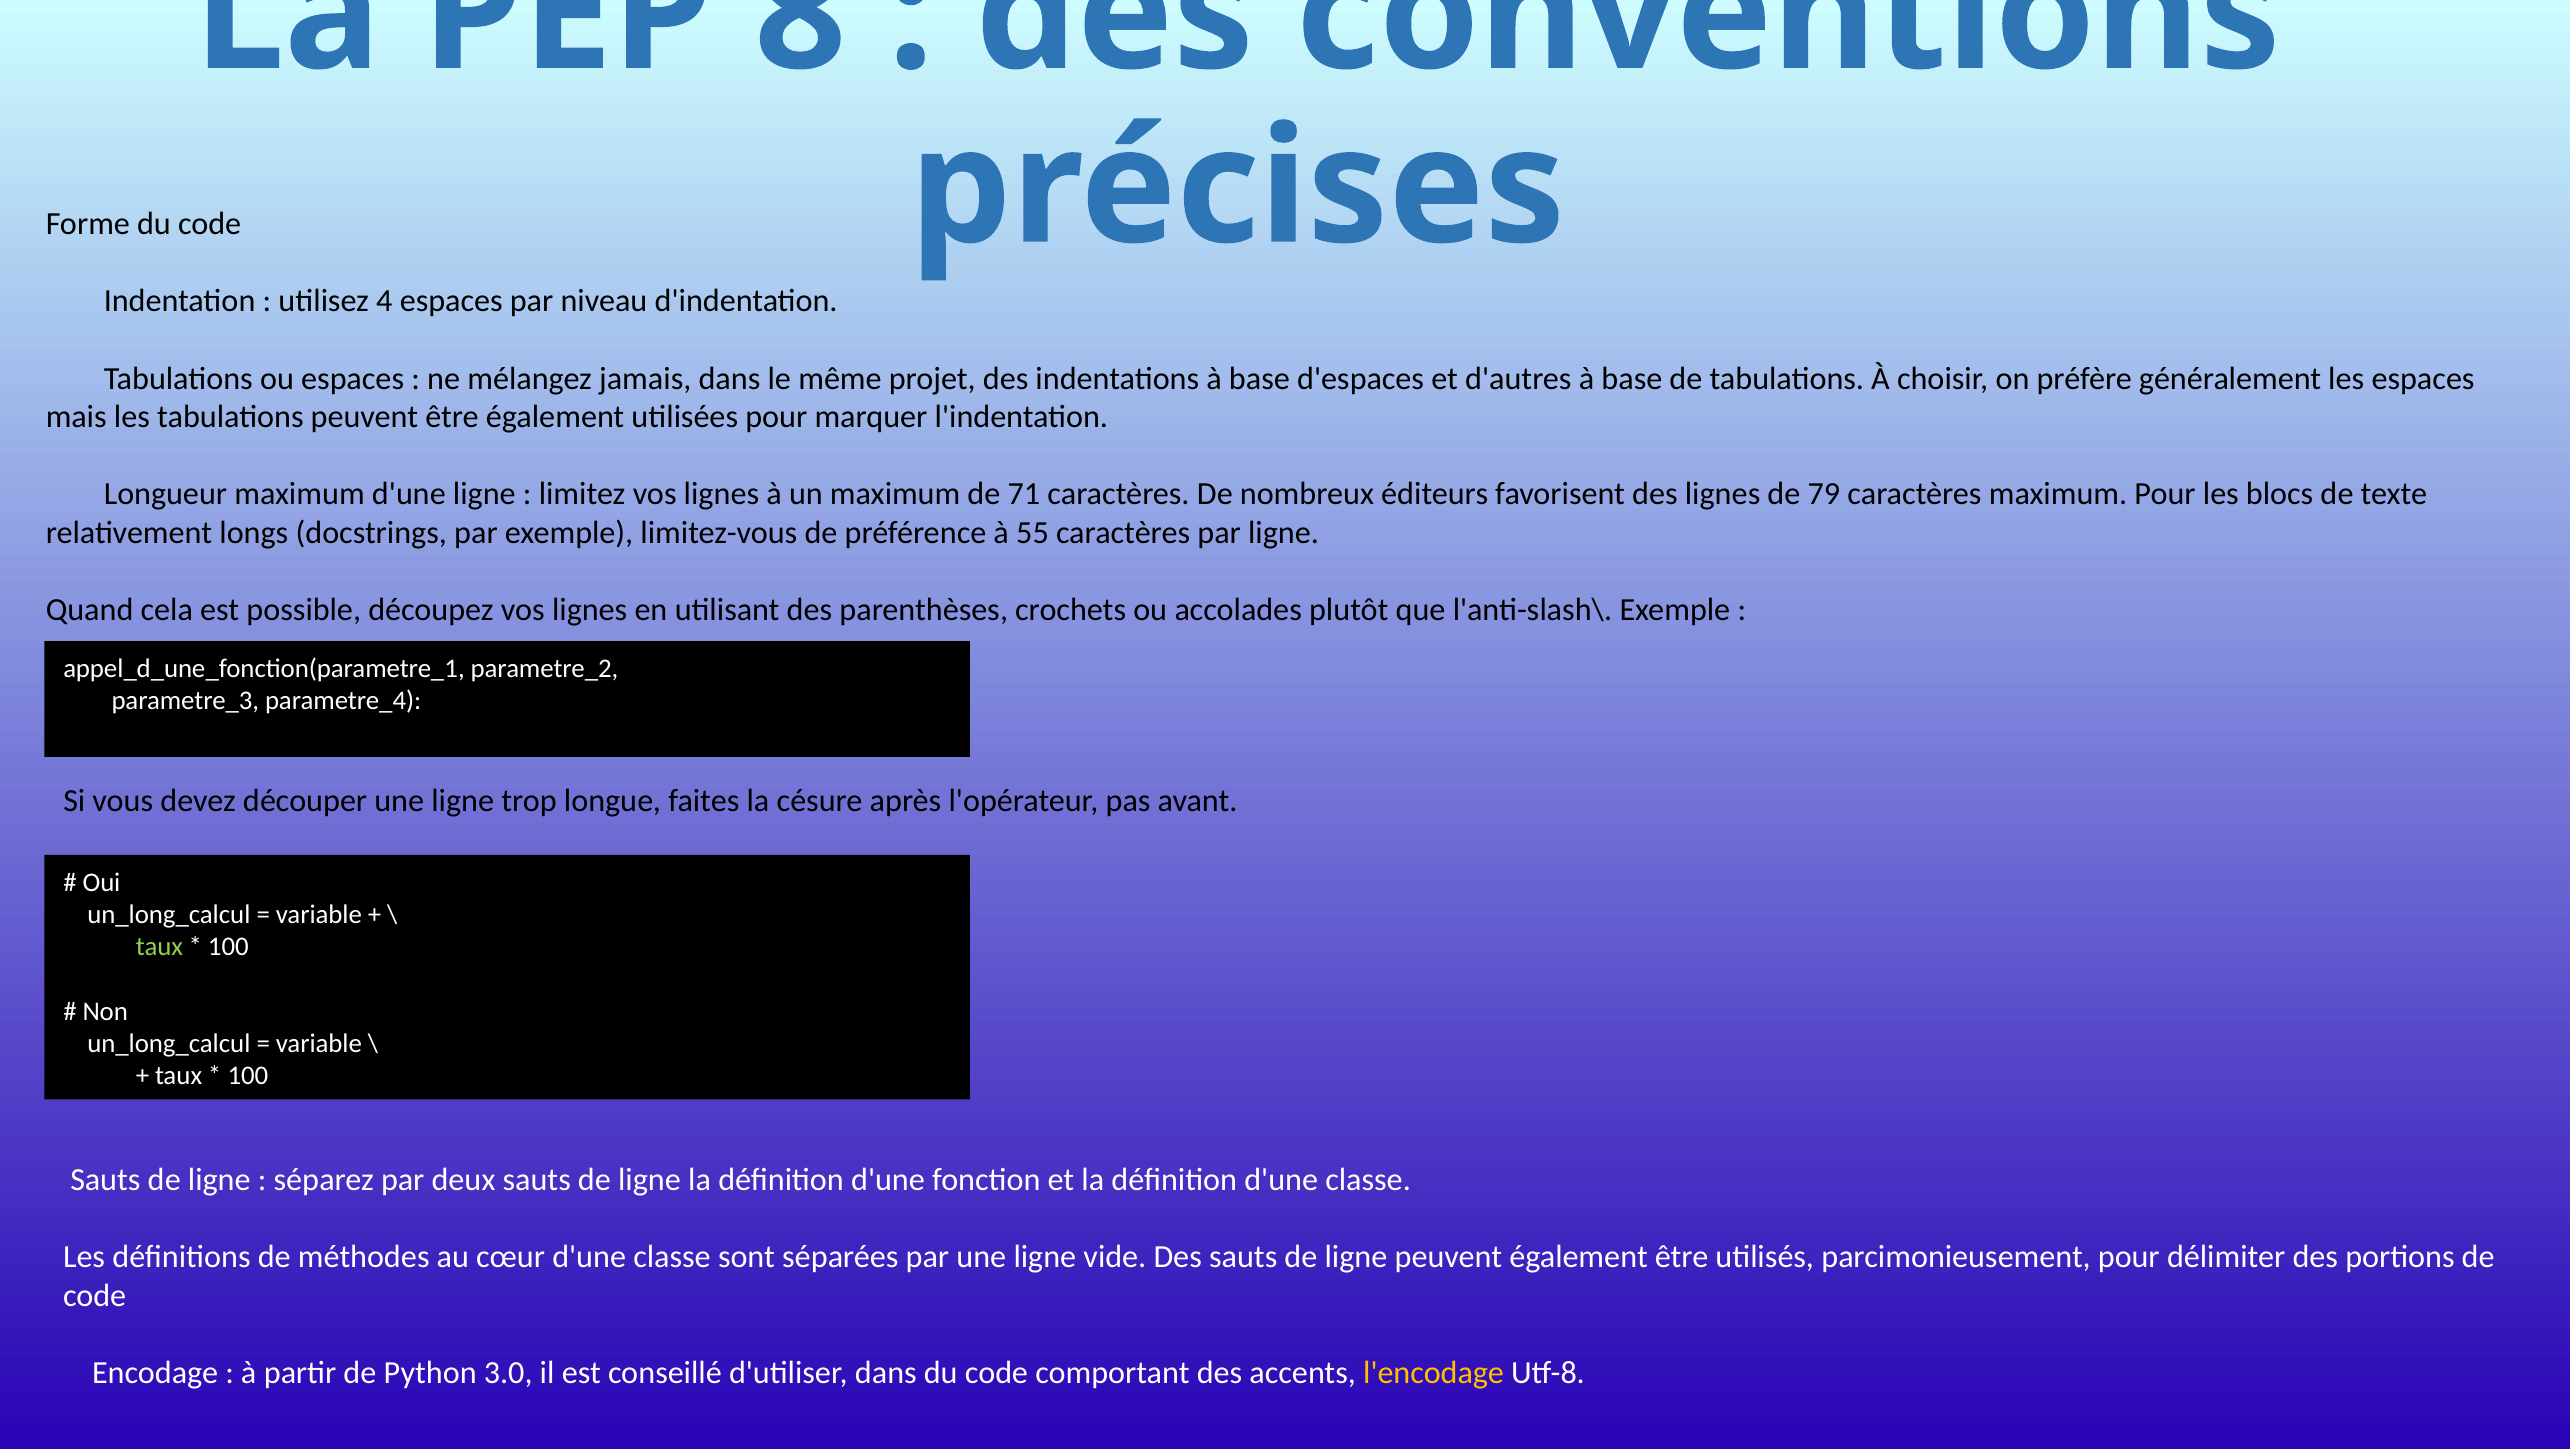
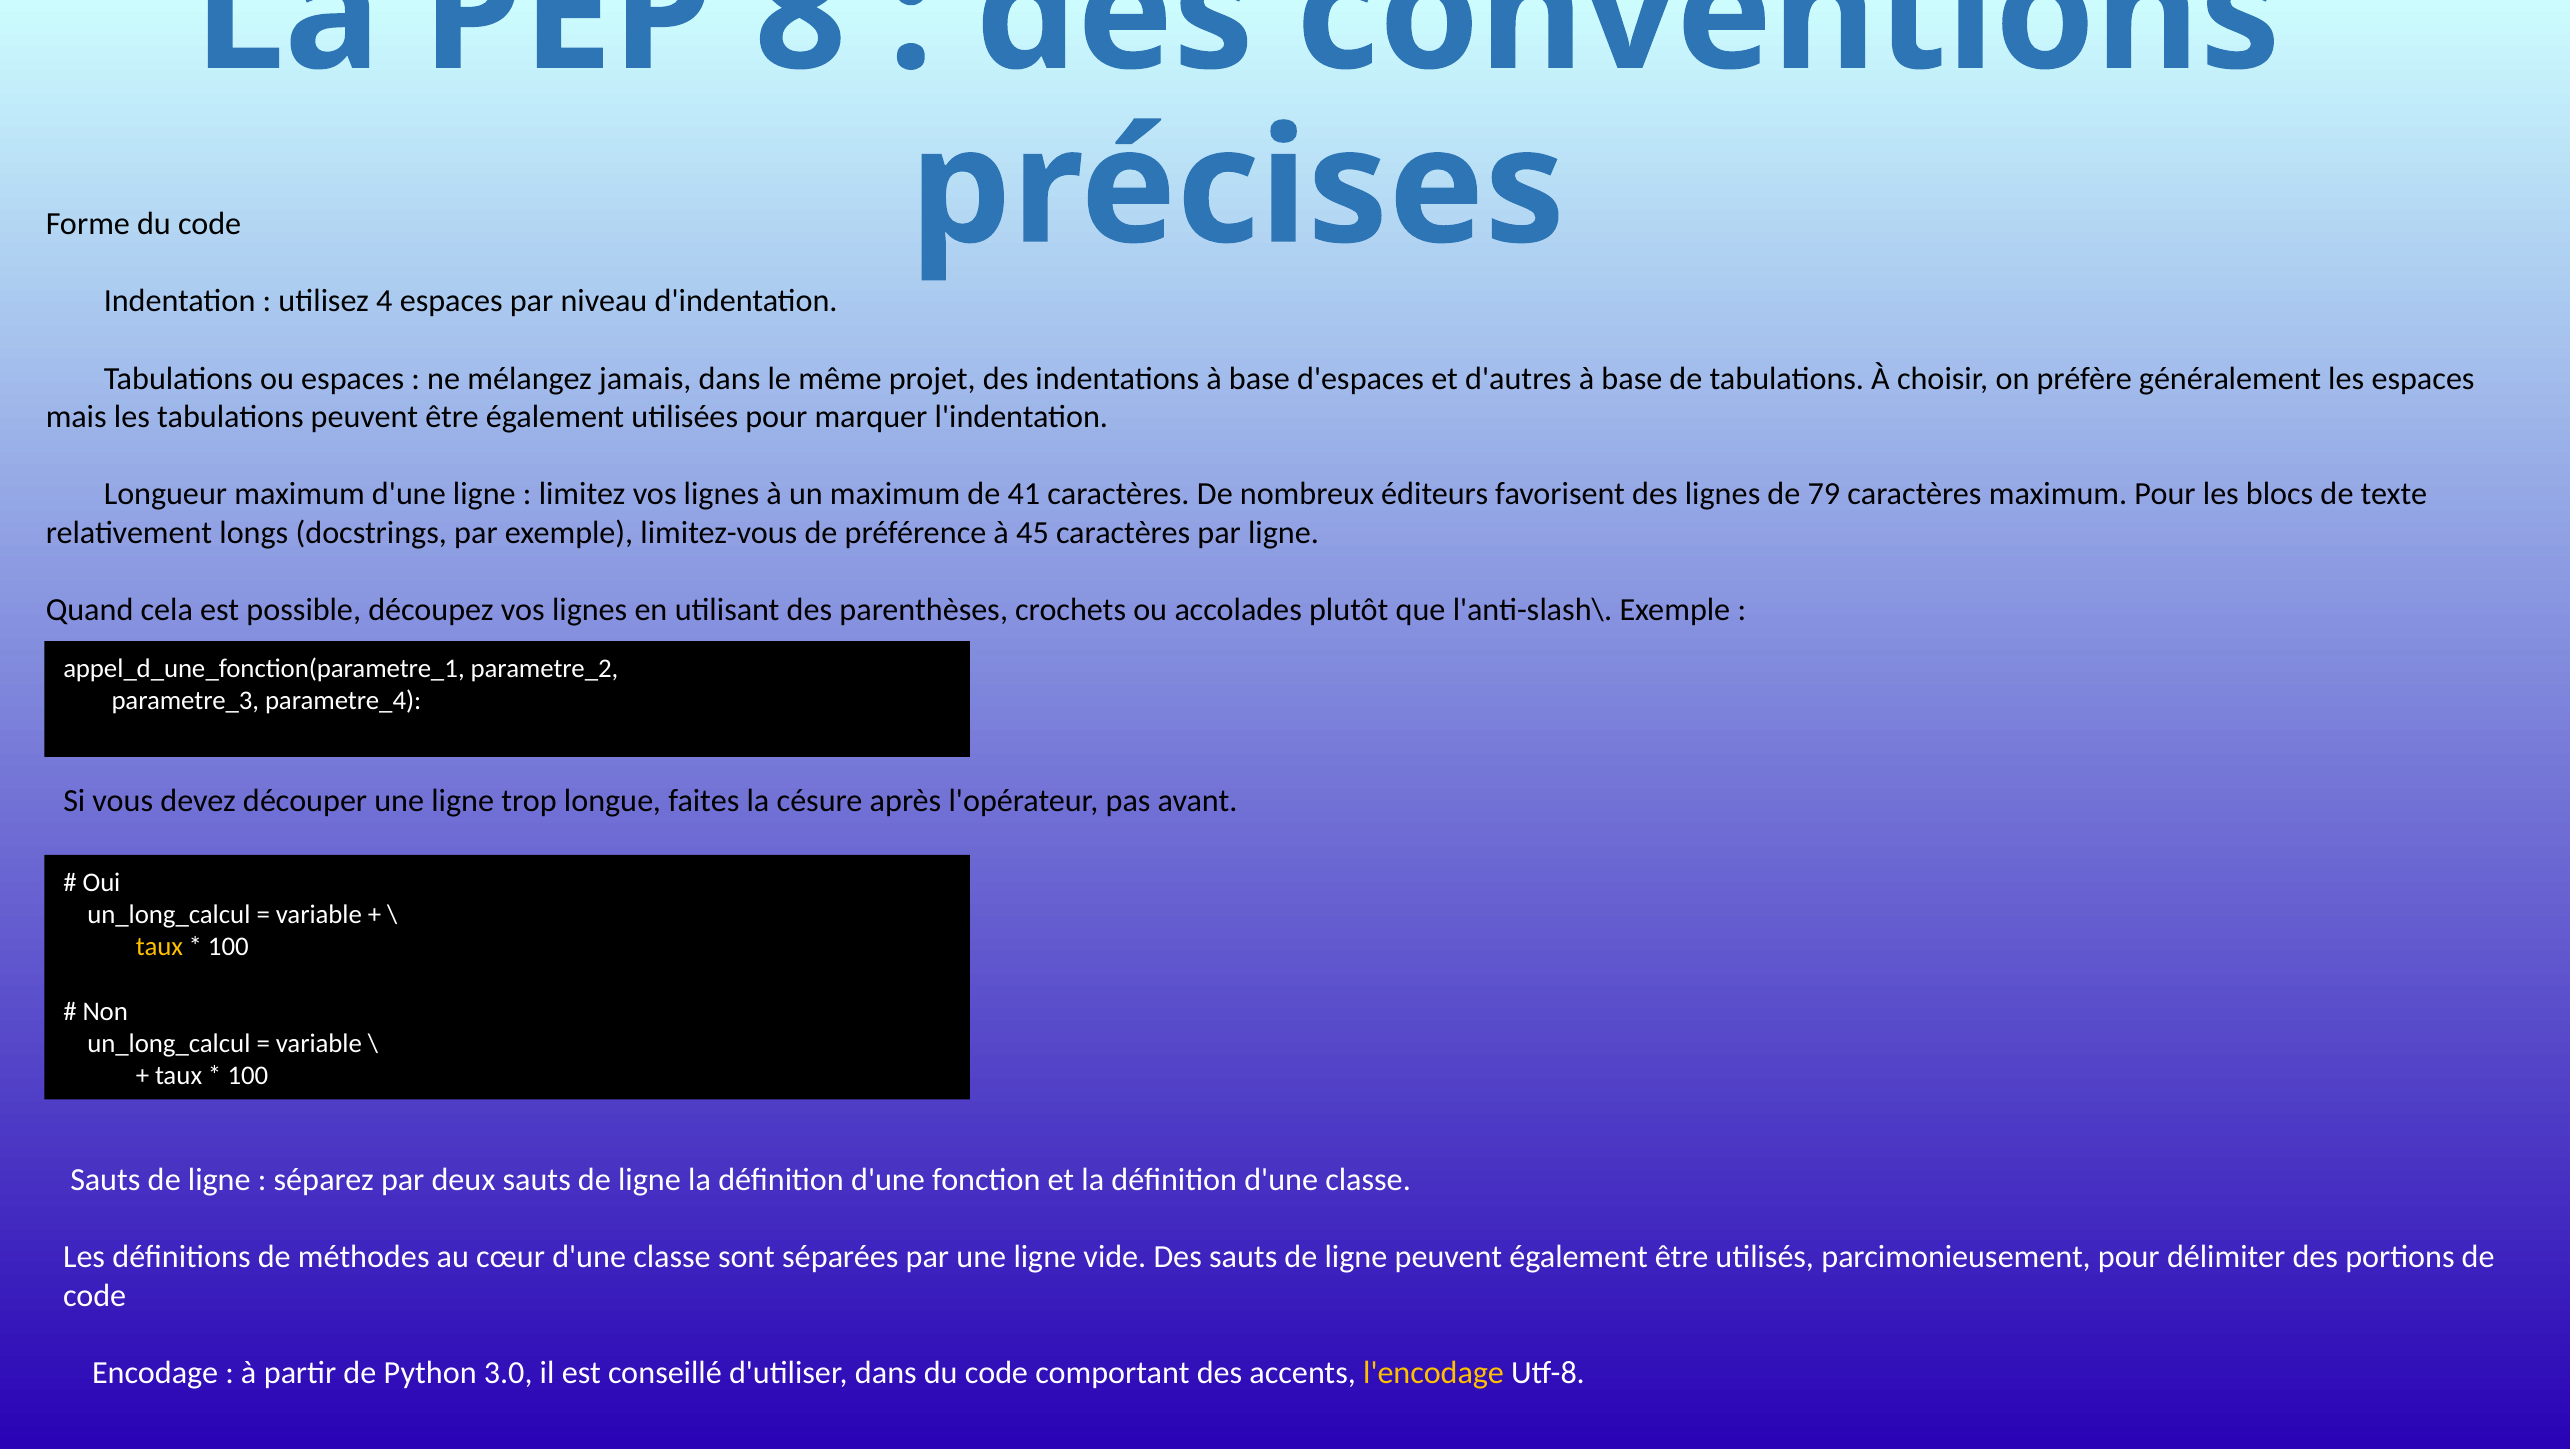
71: 71 -> 41 (1024, 494)
55: 55 -> 45 (1032, 533)
taux colour: light green -> yellow (159, 947)
